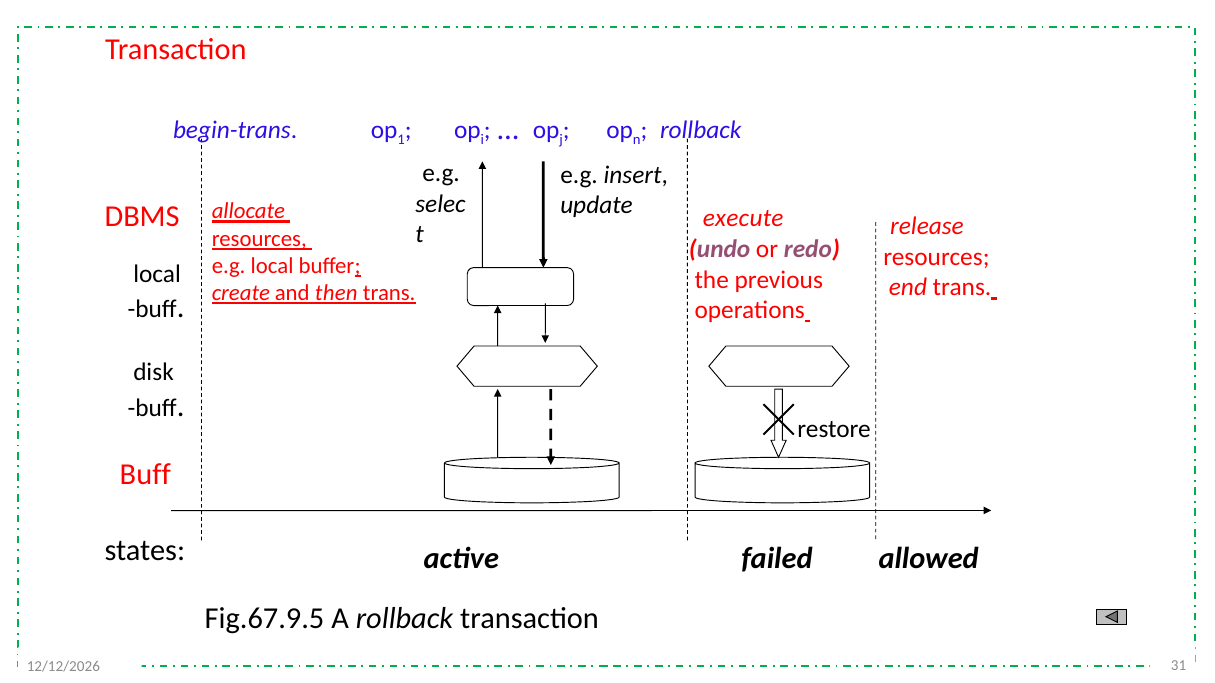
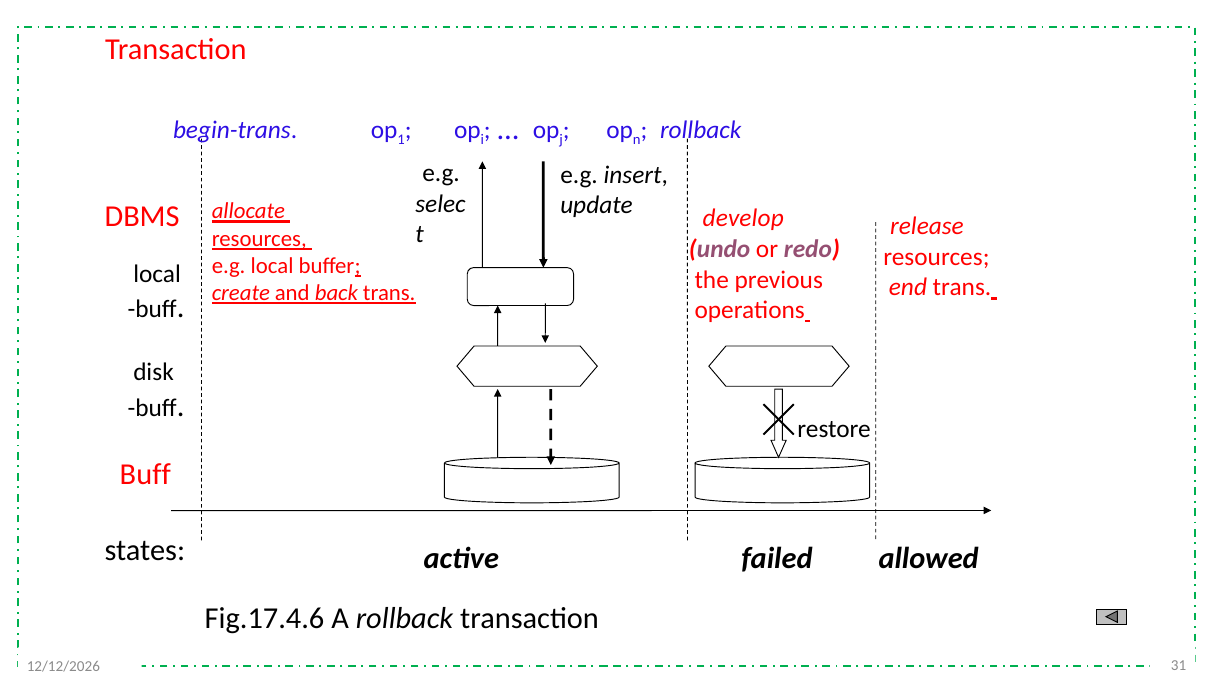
execute: execute -> develop (743, 218)
then: then -> back (336, 294)
Fig.67.9.5: Fig.67.9.5 -> Fig.17.4.6 (265, 619)
